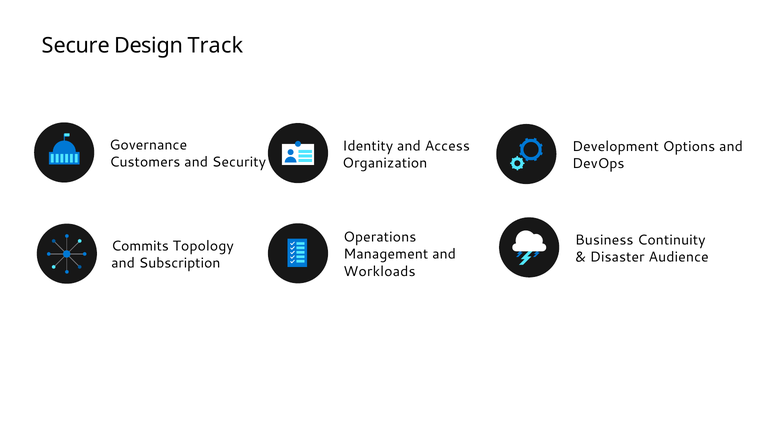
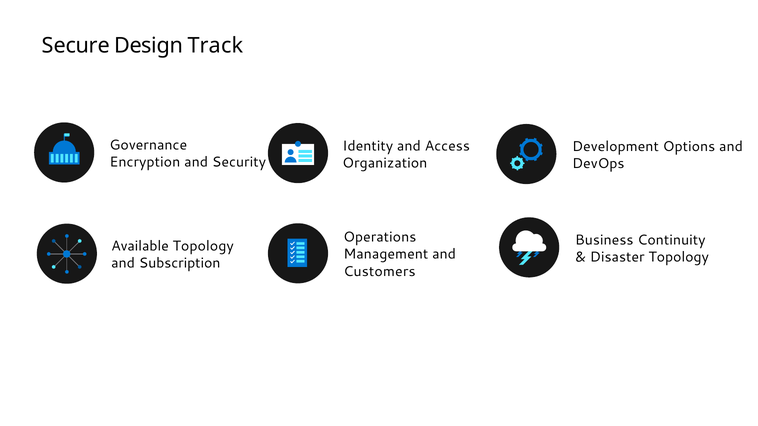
Customers: Customers -> Encryption (145, 162)
Commits: Commits -> Available (140, 246)
Disaster Audience: Audience -> Topology (679, 257)
Workloads: Workloads -> Customers (379, 272)
